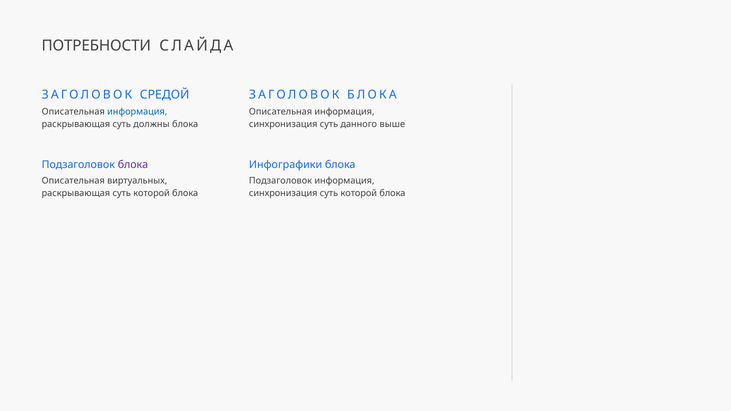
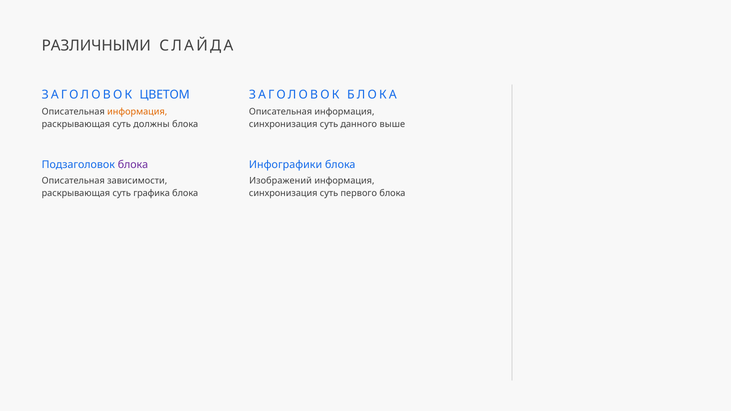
ПОТРЕБНОСТИ: ПОТРЕБНОСТИ -> РАЗЛИЧНЫМИ (96, 46)
СРЕДОЙ: СРЕДОЙ -> ЦВЕТОМ (165, 95)
информация colour: blue -> orange (137, 112)
виртуальных: виртуальных -> зависимости (137, 181)
Подзаголовок: Подзаголовок -> Изображений (280, 181)
раскрывающая суть которой: которой -> графика (152, 193)
которой: которой -> первого (359, 193)
